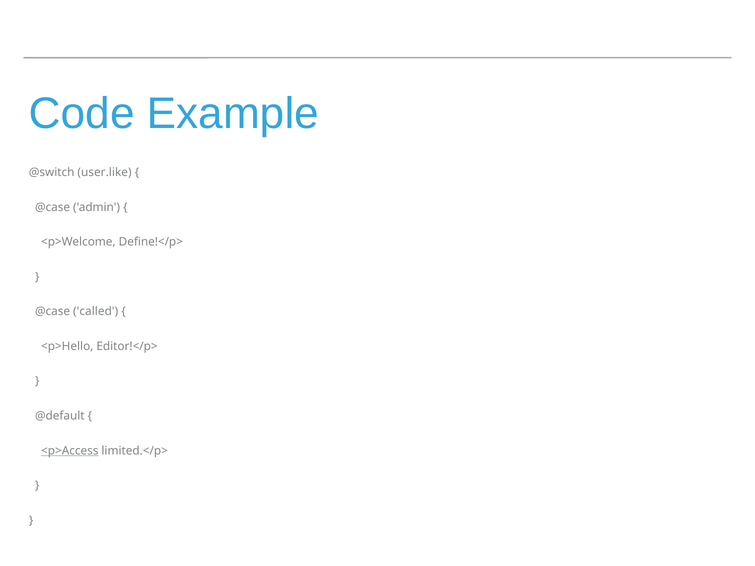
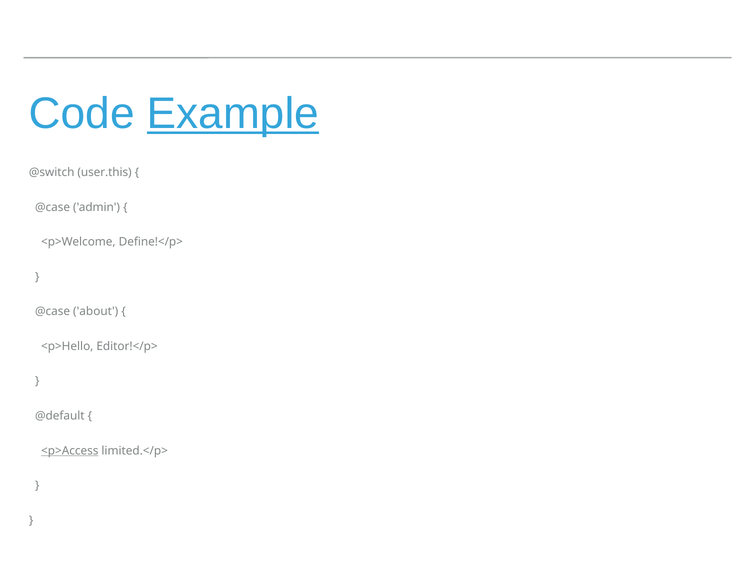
Example underline: none -> present (233, 114)
user.like: user.like -> user.this (105, 172)
called: called -> about (96, 312)
